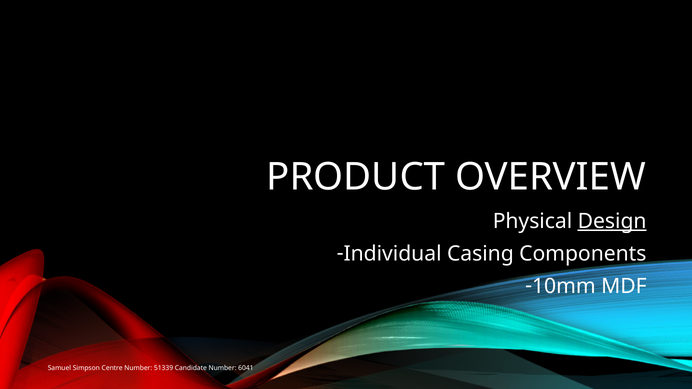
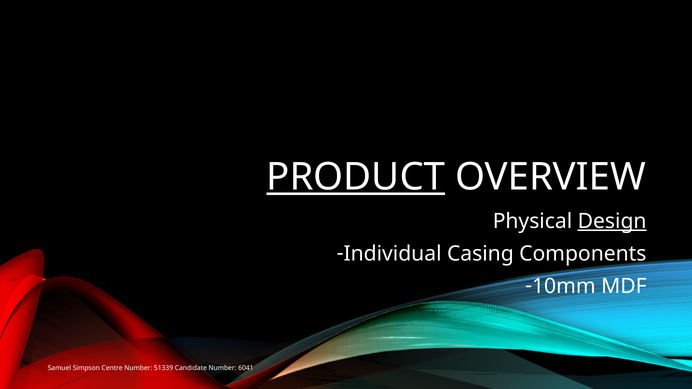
PRODUCT underline: none -> present (356, 177)
